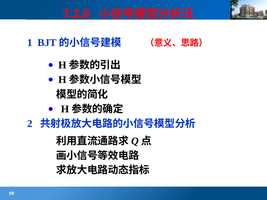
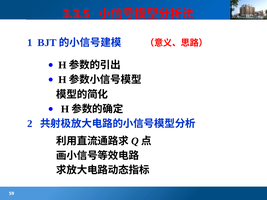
7.2.0: 7.2.0 -> 3.3.5 (76, 14)
